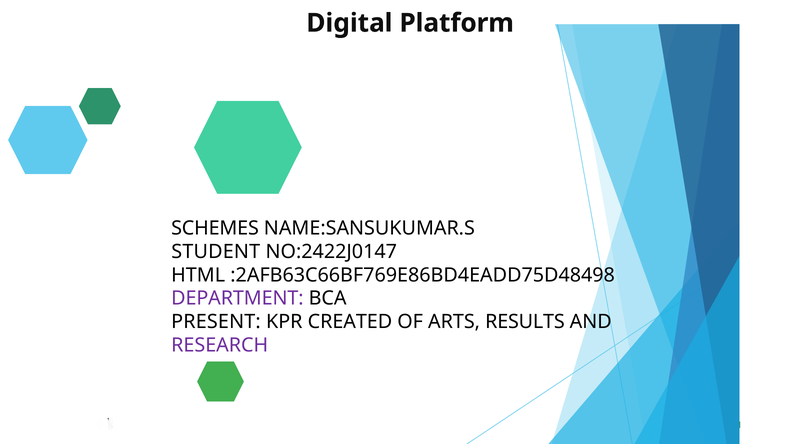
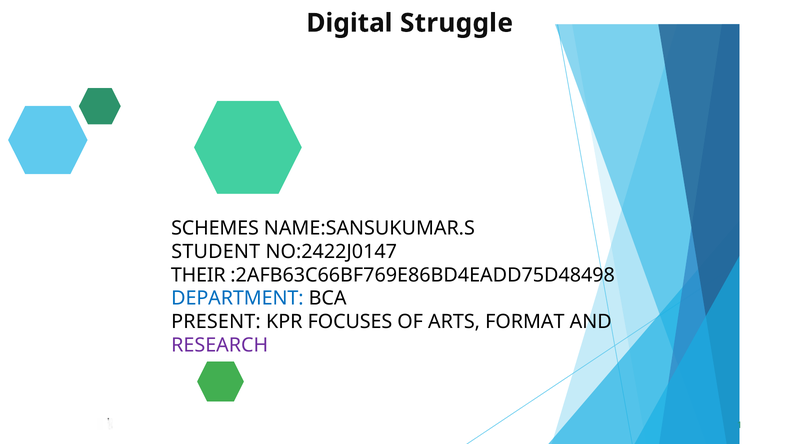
Platform: Platform -> Struggle (457, 23)
HTML: HTML -> THEIR (198, 275)
DEPARTMENT colour: purple -> blue (237, 299)
CREATED: CREATED -> FOCUSES (350, 322)
RESULTS: RESULTS -> FORMAT (525, 322)
